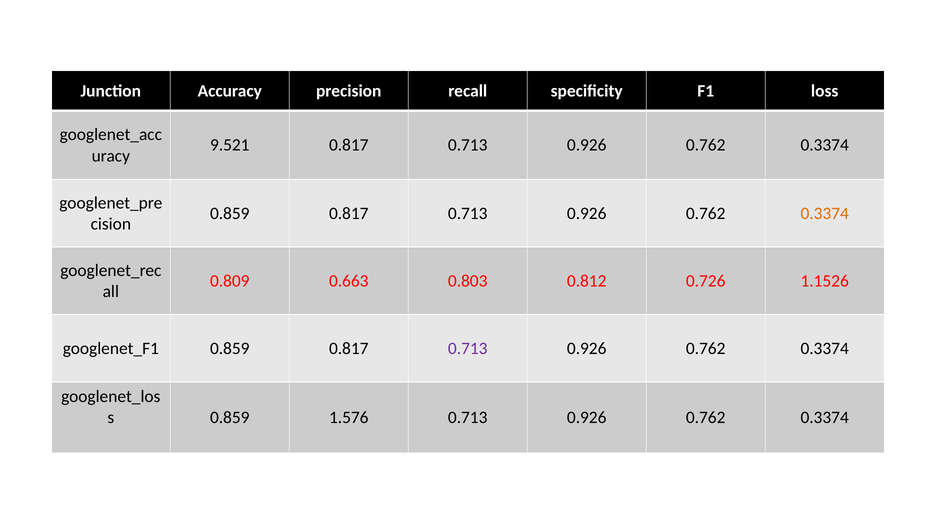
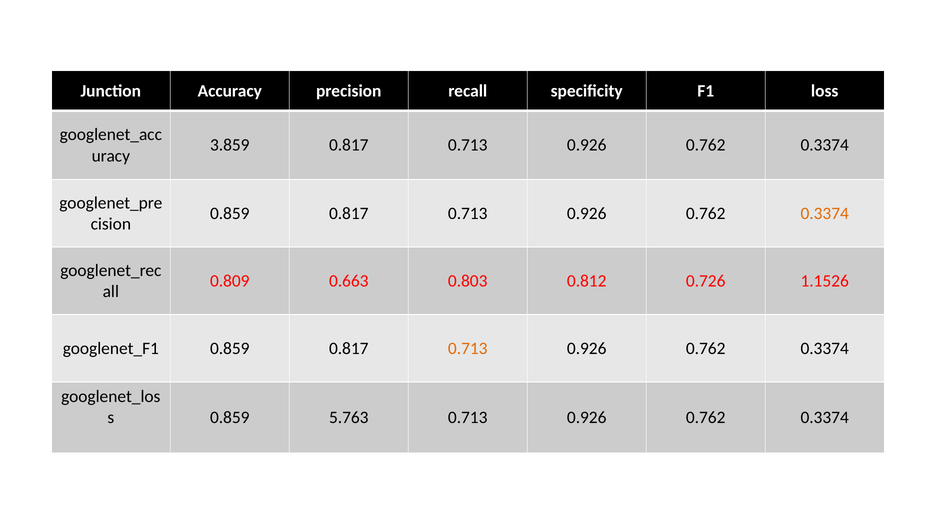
9.521: 9.521 -> 3.859 (230, 145)
0.713 colour: purple -> orange (468, 348)
1.576: 1.576 -> 5.763 (349, 418)
